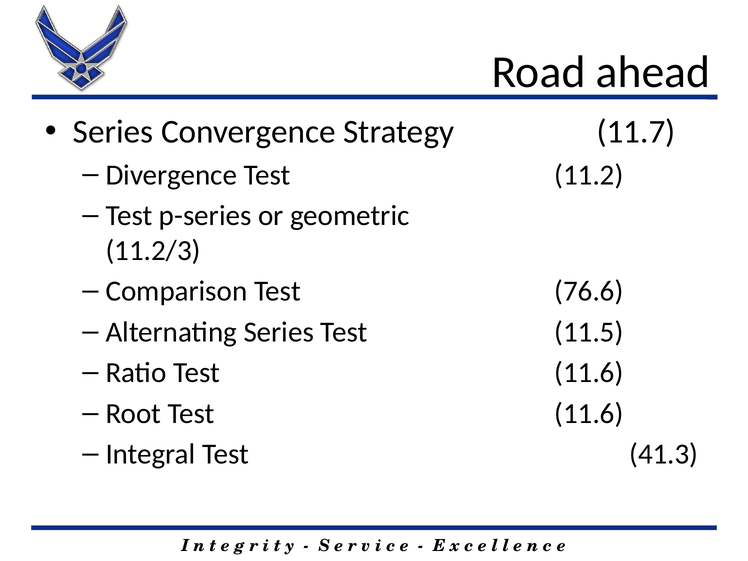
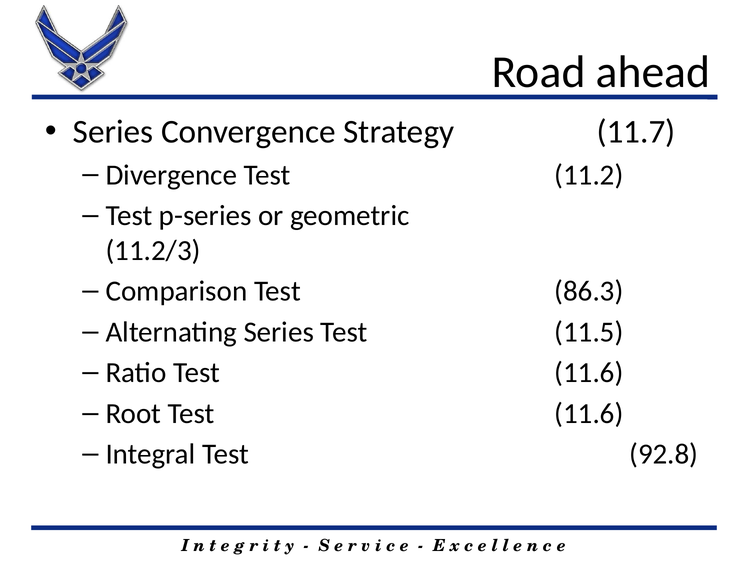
76.6: 76.6 -> 86.3 (589, 291)
41.3: 41.3 -> 92.8 (664, 454)
